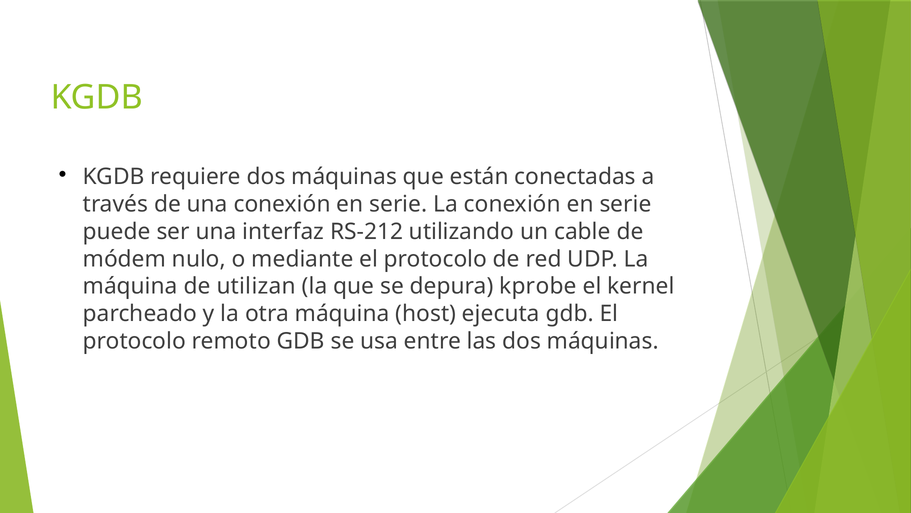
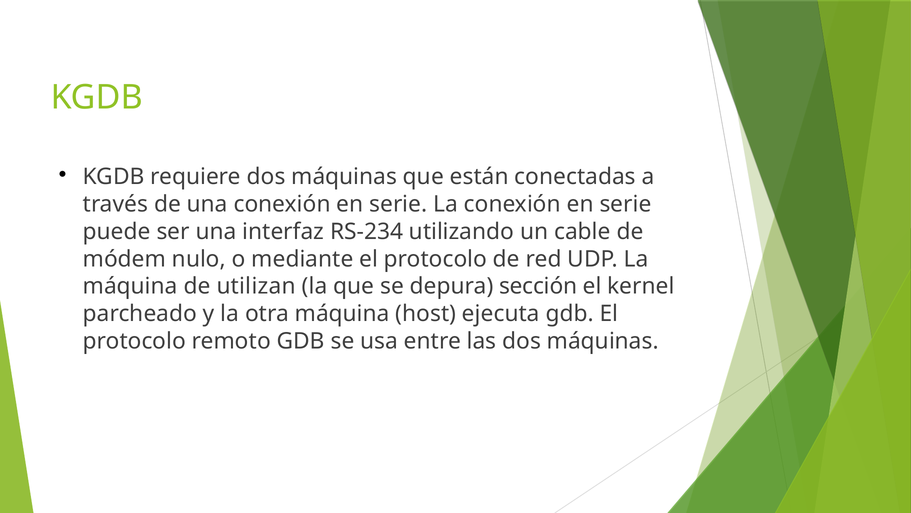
RS-212: RS-212 -> RS-234 (367, 231)
kprobe: kprobe -> sección (538, 286)
